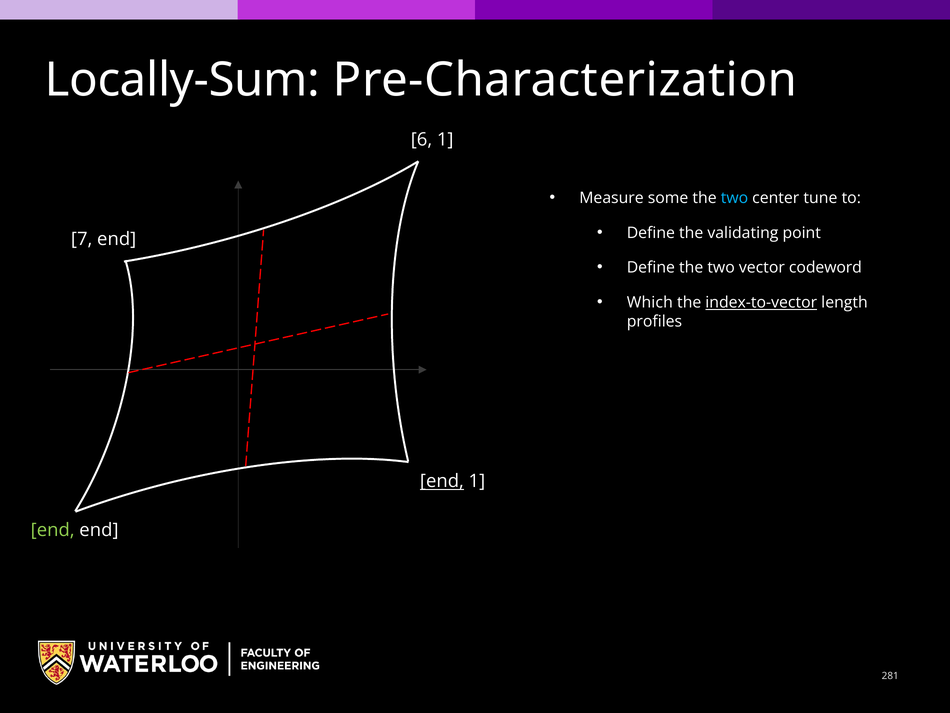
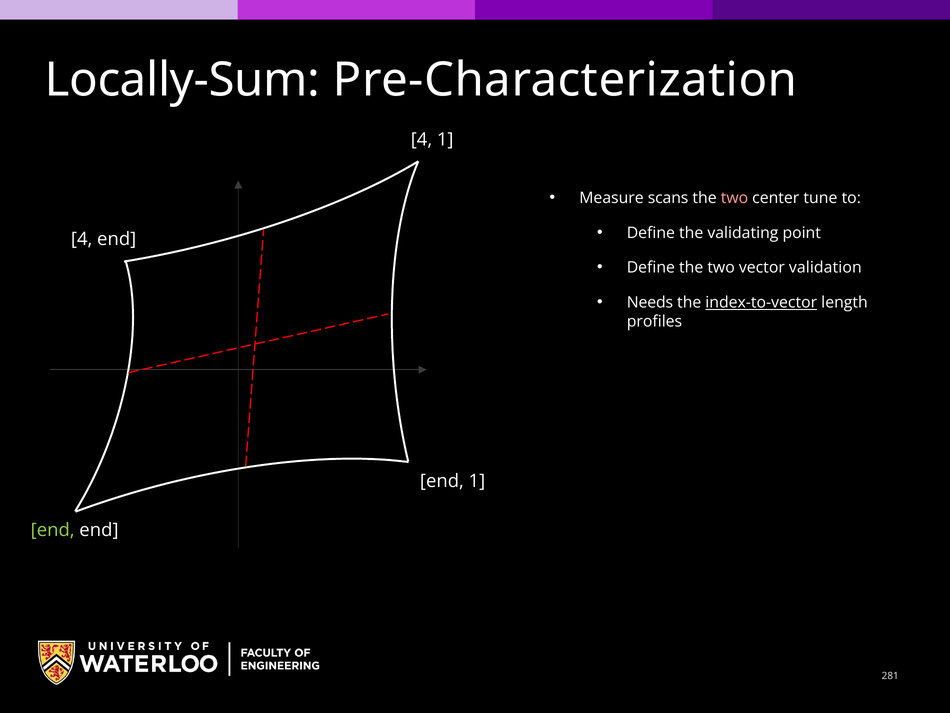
6: 6 -> 4 (421, 139)
some: some -> scans (668, 198)
two colour: light blue -> pink (734, 198)
7: 7 -> 4 (82, 239)
codeword: codeword -> validation (825, 267)
Which: Which -> Needs (650, 302)
end underline: present -> none (442, 481)
